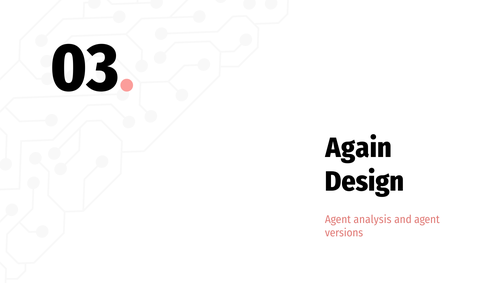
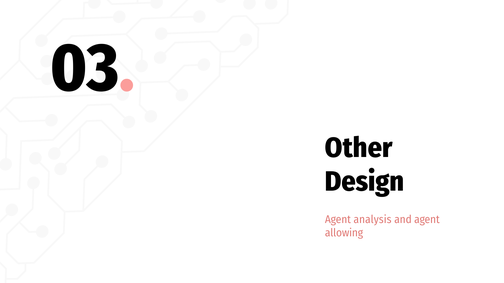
Again: Again -> Other (359, 148)
versions: versions -> allowing (344, 233)
